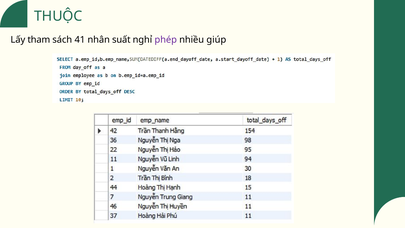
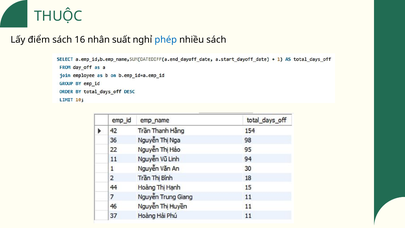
tham: tham -> điểm (39, 40)
41: 41 -> 16 (80, 40)
phép colour: purple -> blue (166, 40)
nhiều giúp: giúp -> sách (216, 40)
